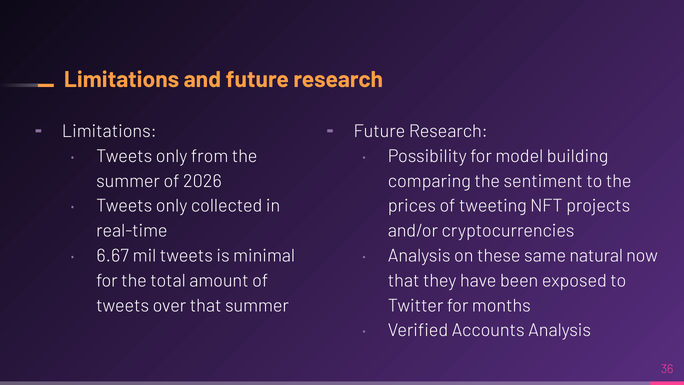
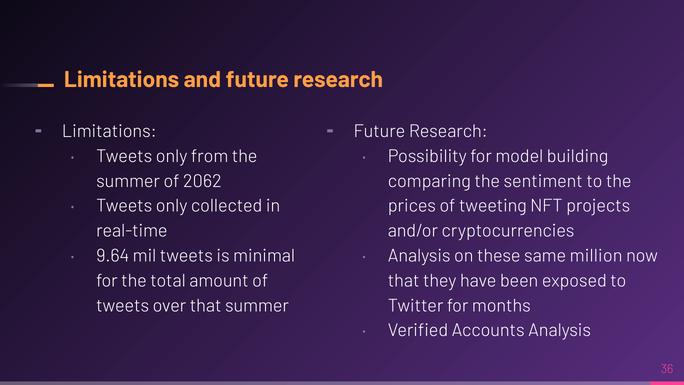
2026: 2026 -> 2062 (202, 181)
6.67: 6.67 -> 9.64 (113, 256)
natural: natural -> million (596, 256)
